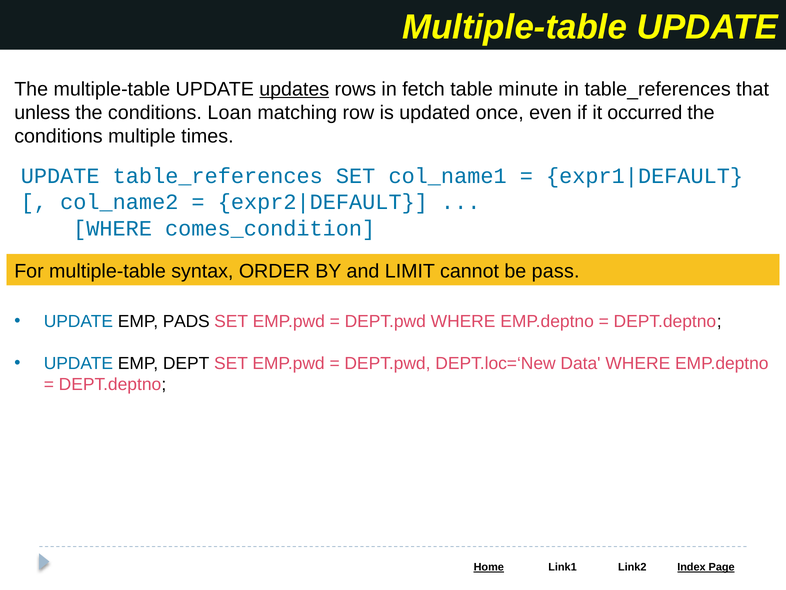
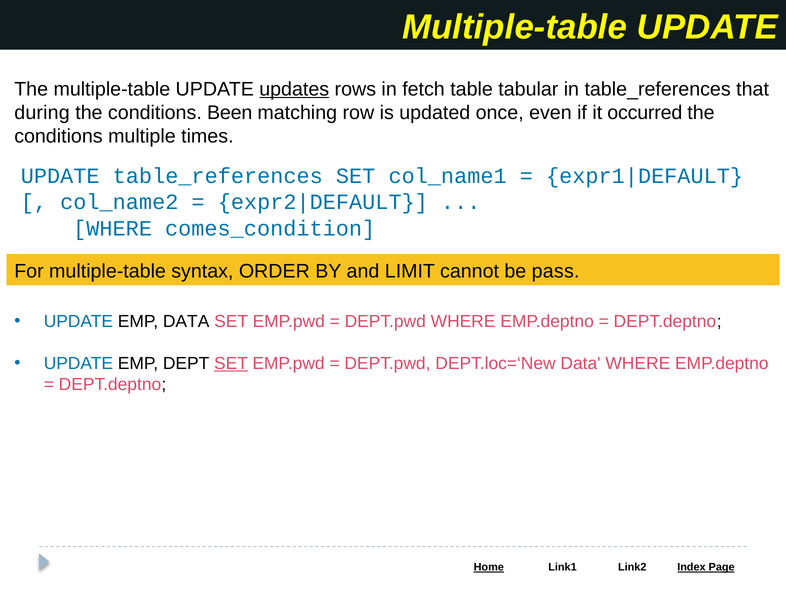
minute: minute -> tabular (528, 89)
unless: unless -> during (42, 113)
Loan: Loan -> Been (230, 113)
EMP PADS: PADS -> DATA (186, 321)
SET underline: none -> present (231, 363)
